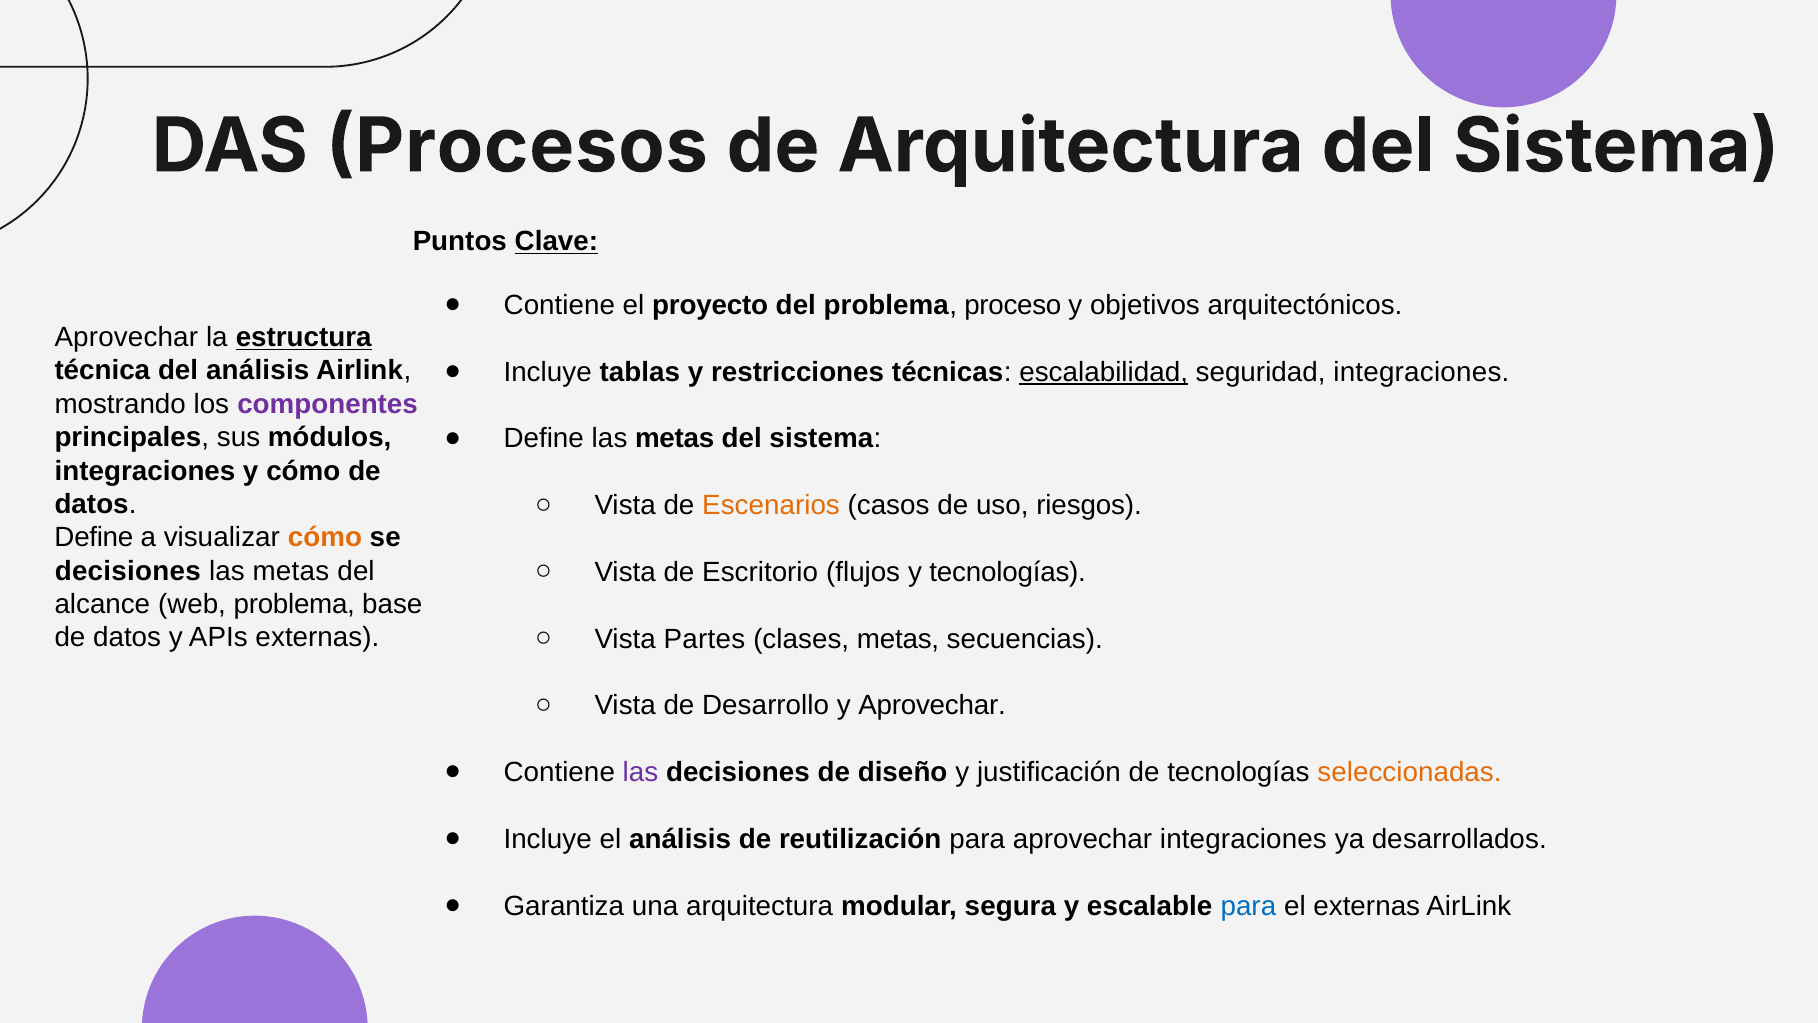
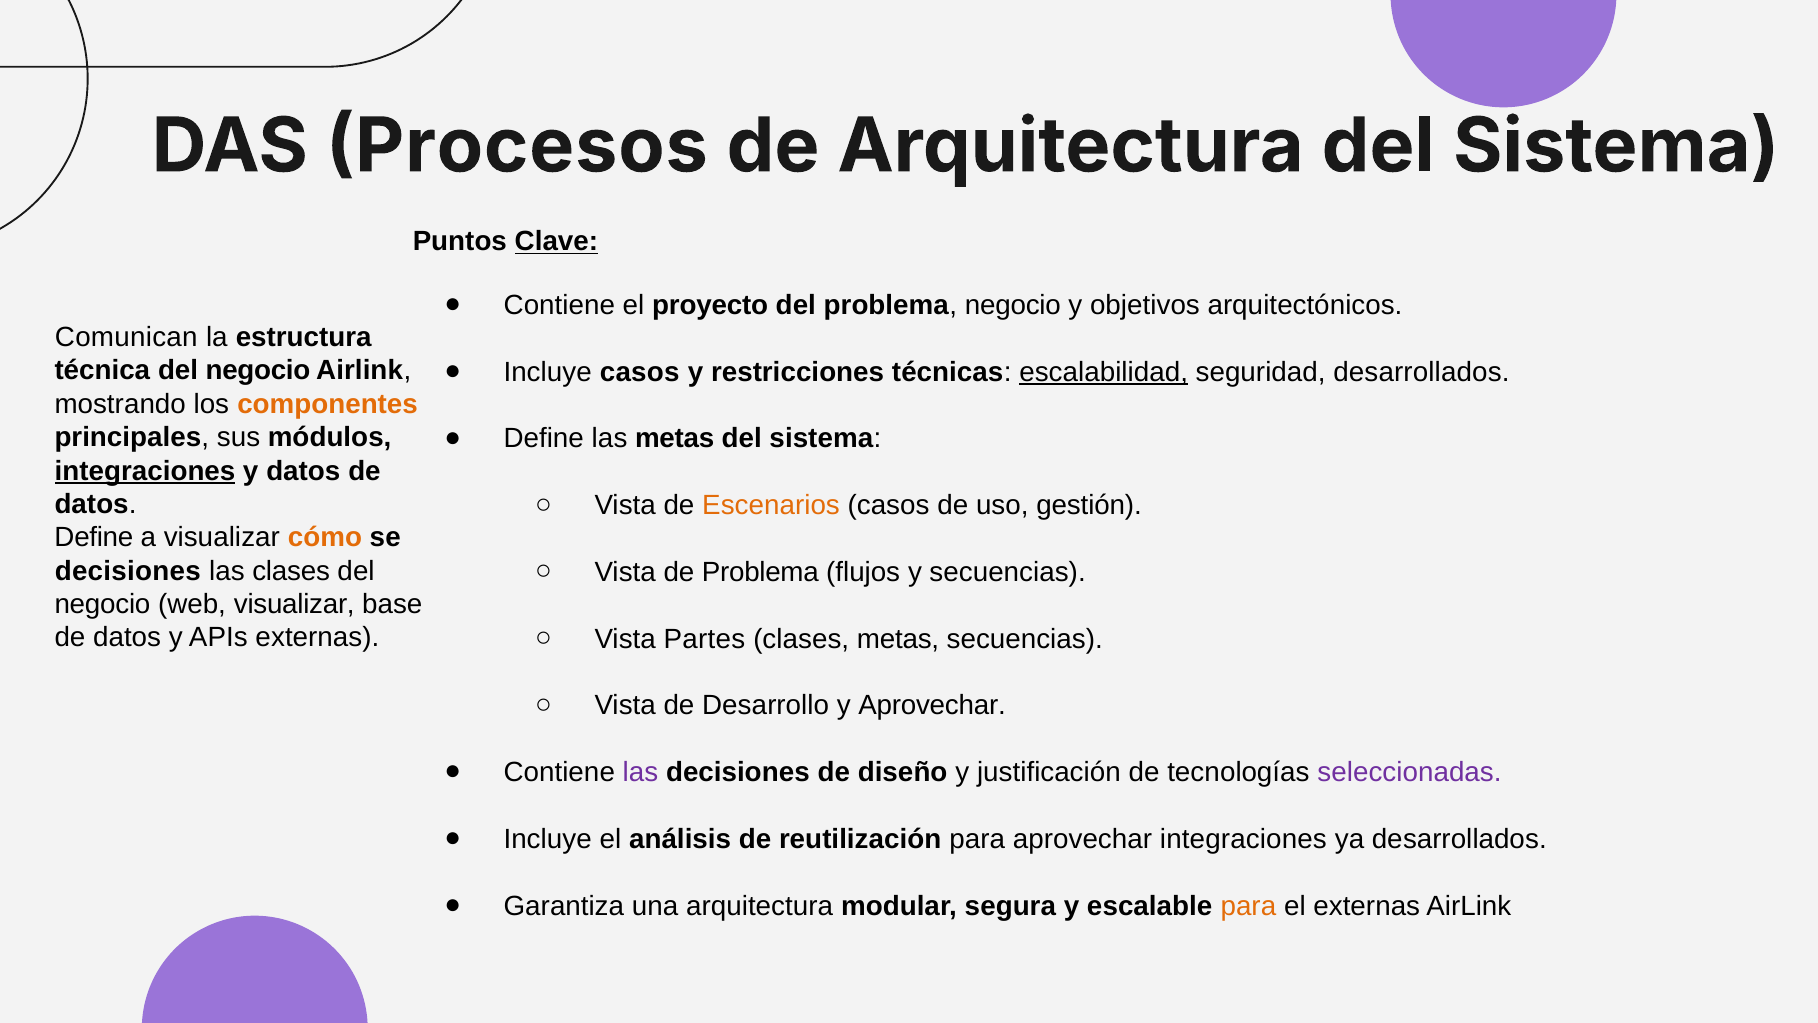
problema proceso: proceso -> negocio (1013, 305)
Aprovechar: Aprovechar -> Comunican (126, 337)
estructura underline: present -> none (304, 337)
Incluye tablas: tablas -> casos (640, 372)
seguridad integraciones: integraciones -> desarrollados (1421, 372)
técnica del análisis: análisis -> negocio (258, 371)
componentes colour: purple -> orange (328, 404)
integraciones underline: none -> present (145, 471)
y cómo: cómo -> datos (303, 471)
riesgos: riesgos -> gestión (1089, 505)
de Escritorio: Escritorio -> Problema (760, 572)
y tecnologías: tecnologías -> secuencias (1008, 572)
metas: metas -> clases (291, 571)
alcance: alcance -> negocio (102, 604)
web problema: problema -> visualizar (294, 604)
seleccionadas colour: orange -> purple (1410, 772)
para colour: blue -> orange (1248, 906)
